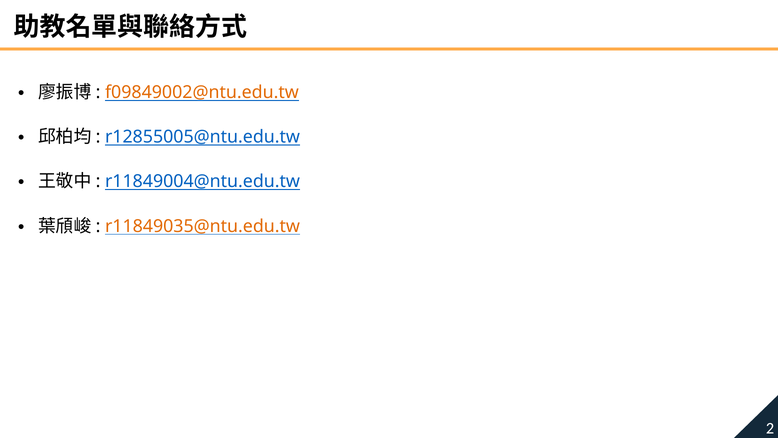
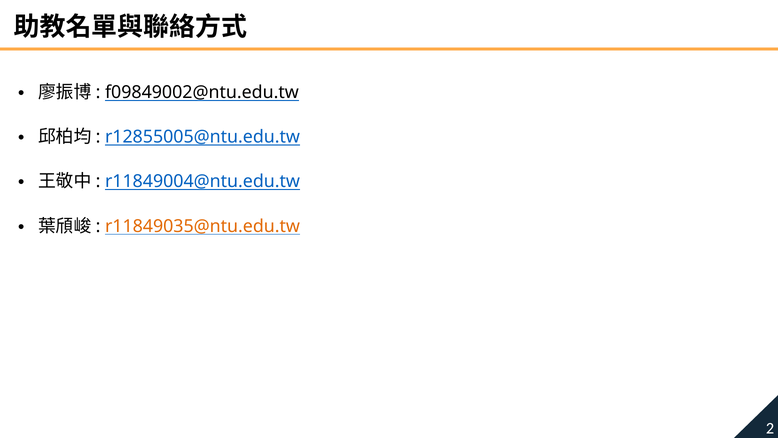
f09849002@ntu.edu.tw colour: orange -> black (202, 92)
